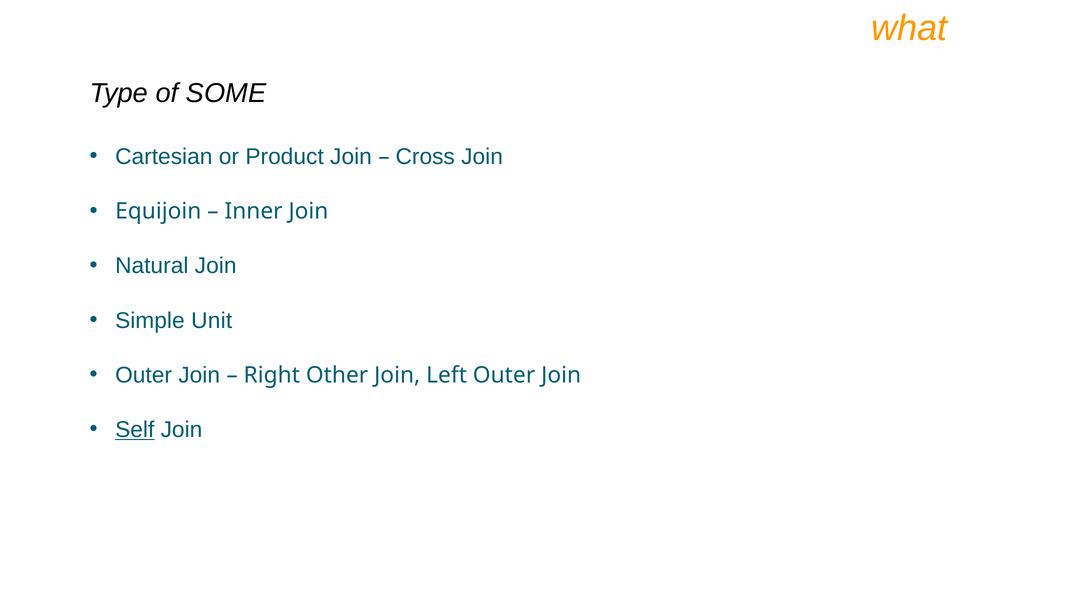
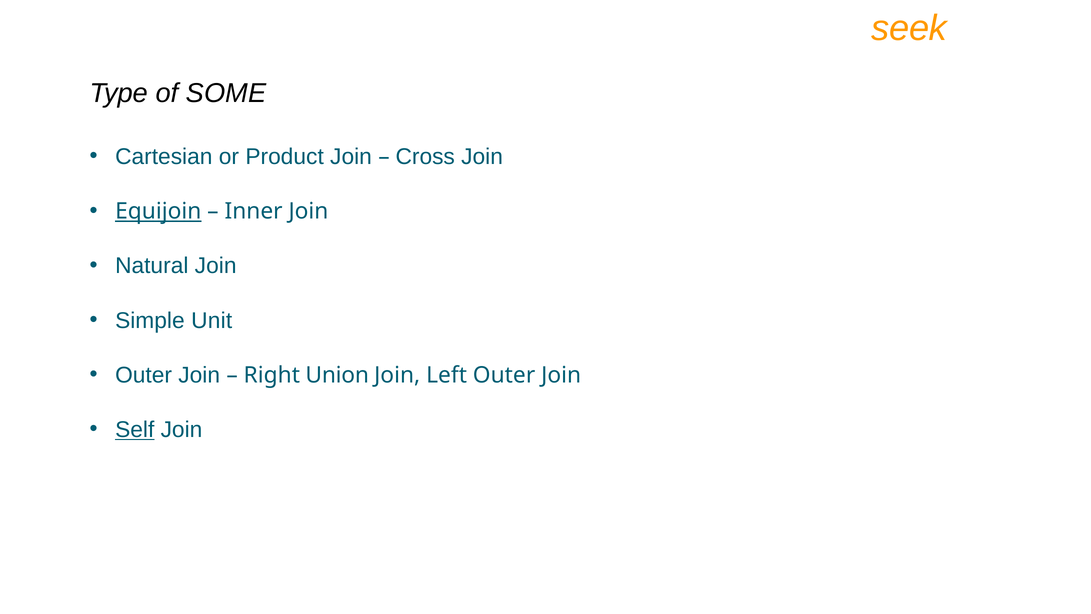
what: what -> seek (909, 28)
Equijoin underline: none -> present (158, 211)
Other: Other -> Union (337, 375)
